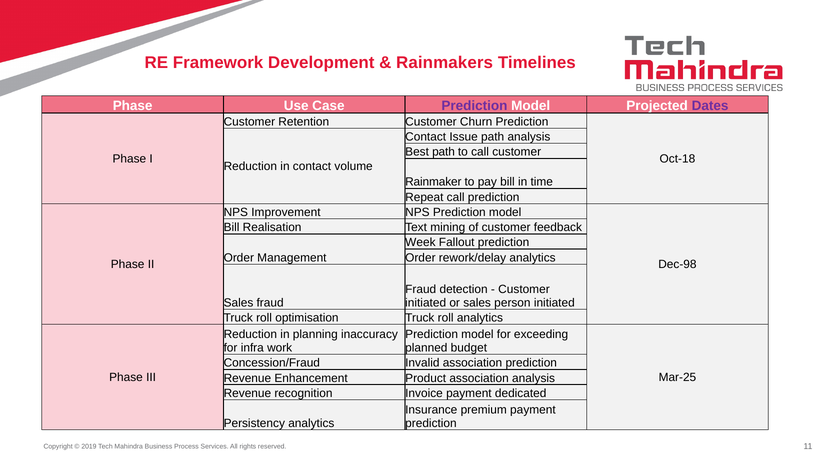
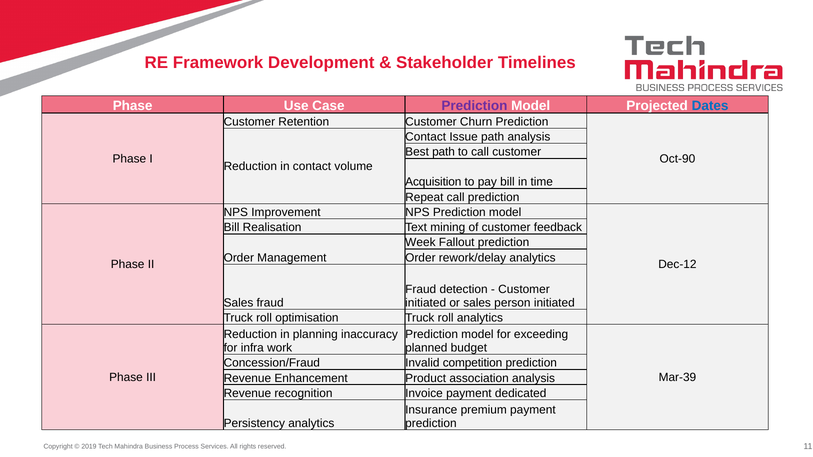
Rainmakers: Rainmakers -> Stakeholder (445, 63)
Dates colour: purple -> blue (710, 106)
Oct-18: Oct-18 -> Oct-90 (677, 159)
Rainmaker: Rainmaker -> Acquisition (433, 182)
Dec-98: Dec-98 -> Dec-12 (677, 264)
Invalid association: association -> competition (473, 363)
Mar-25: Mar-25 -> Mar-39 (677, 378)
